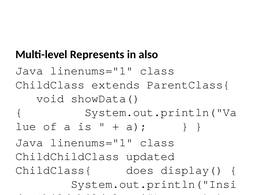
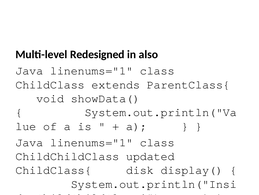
Represents: Represents -> Redesigned (97, 54)
does: does -> disk (140, 169)
